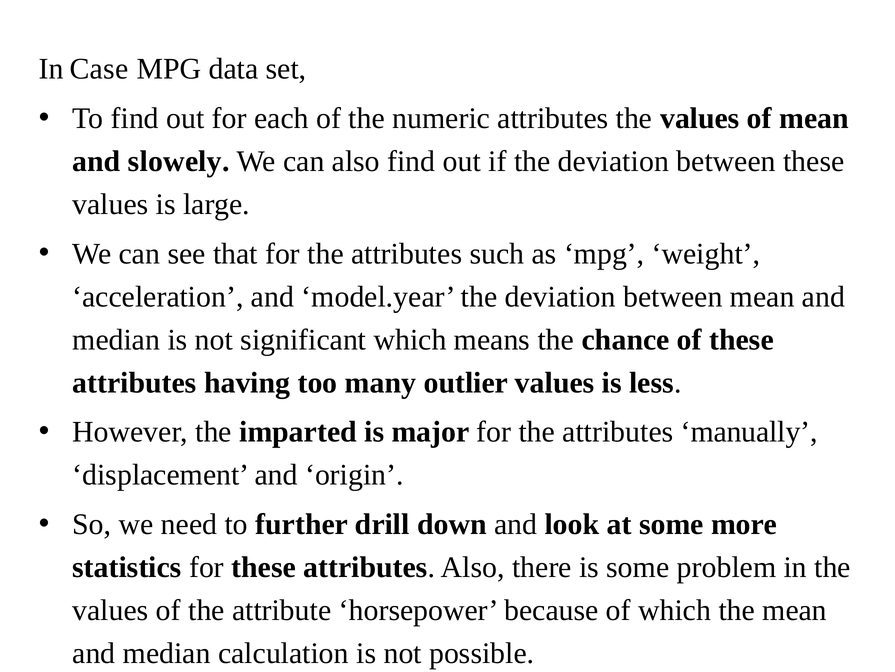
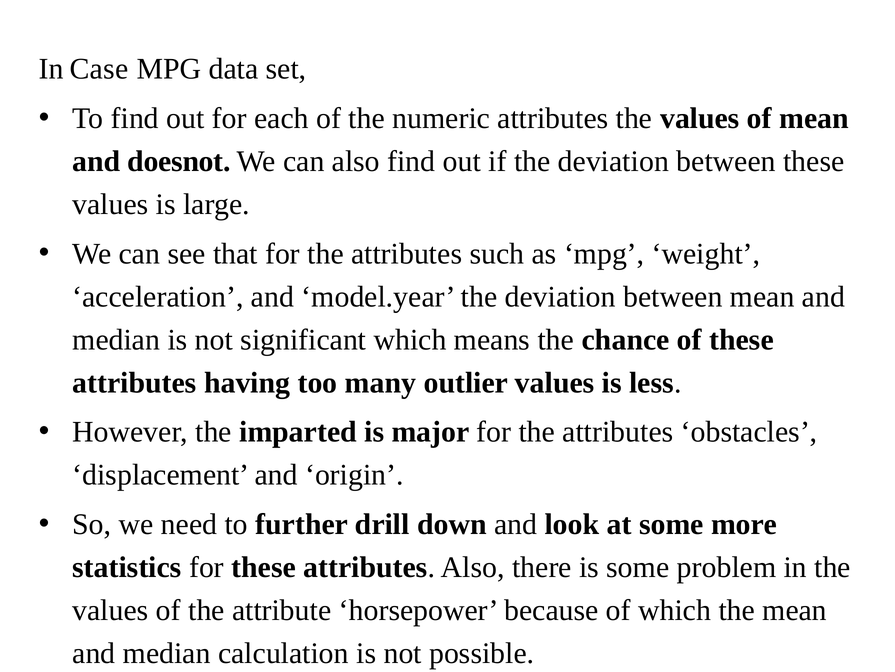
slowely: slowely -> doesnot (179, 161)
manually: manually -> obstacles (749, 432)
